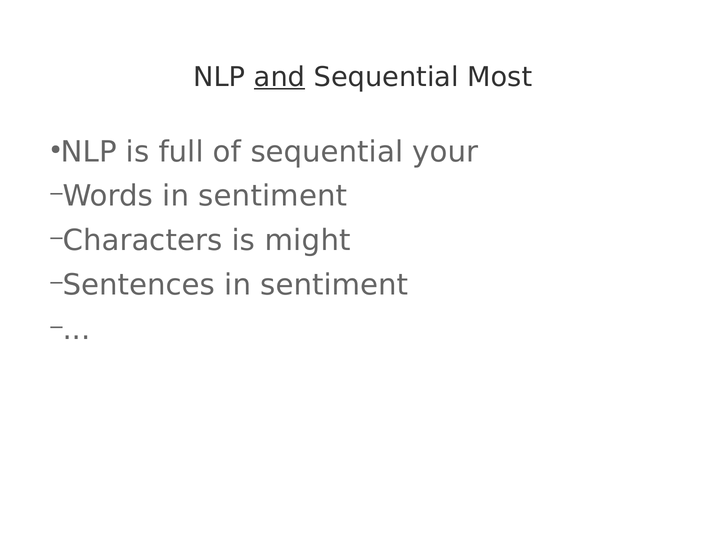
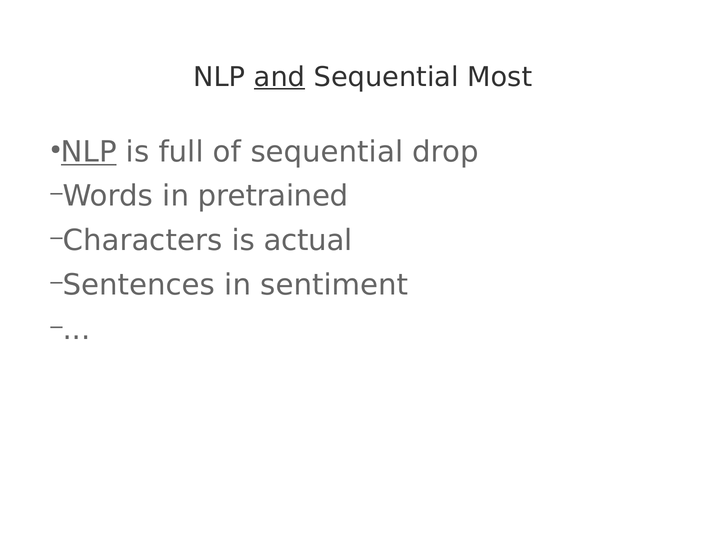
NLP underline: none -> present (89, 152)
your: your -> drop (446, 152)
Words in sentiment: sentiment -> pretrained (273, 196)
might: might -> actual (308, 241)
